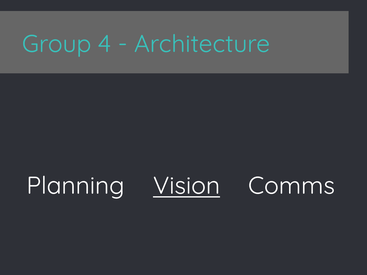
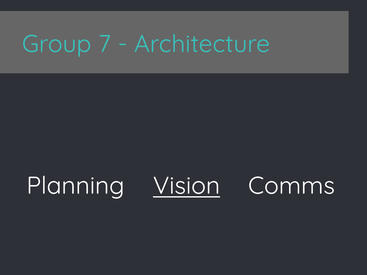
4: 4 -> 7 (104, 44)
